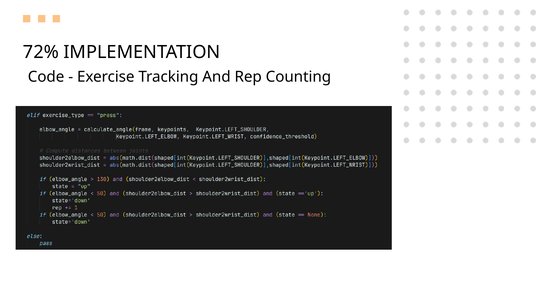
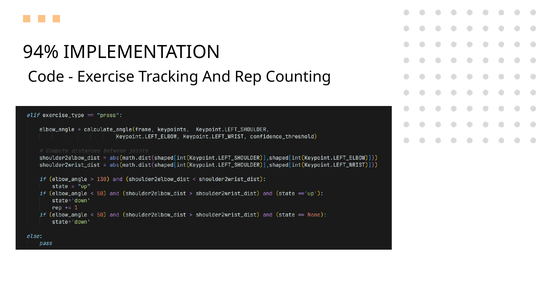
72%: 72% -> 94% (41, 52)
